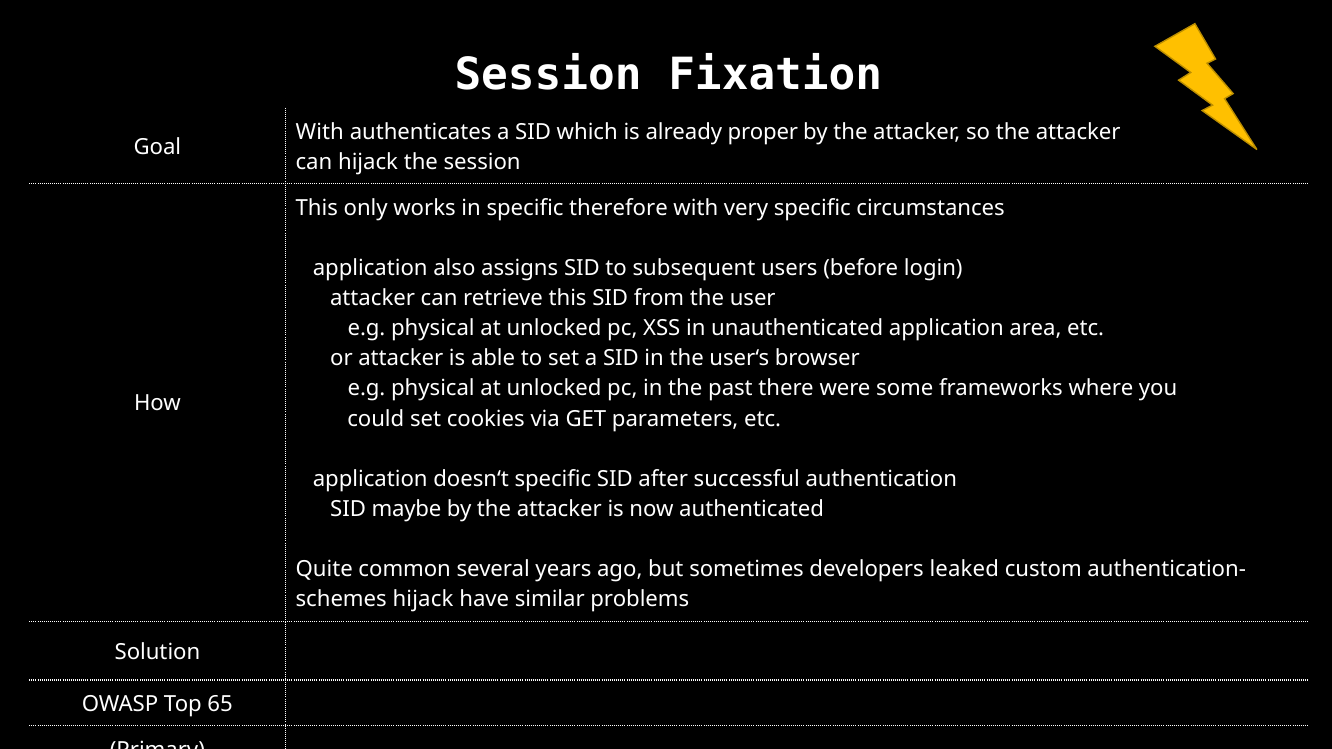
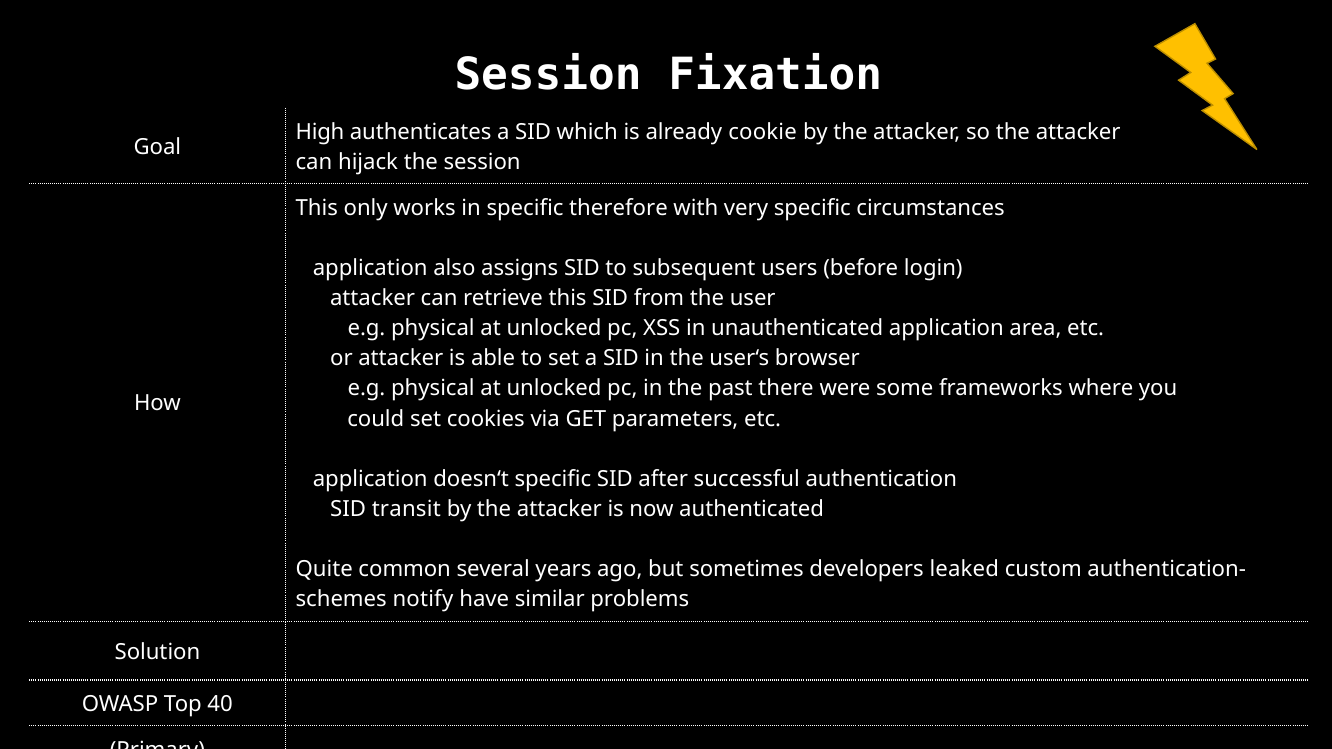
With: With -> High (320, 132)
proper: proper -> cookie (763, 132)
maybe: maybe -> transit (406, 509)
hijack: hijack -> notify (423, 600)
65: 65 -> 40 (220, 704)
